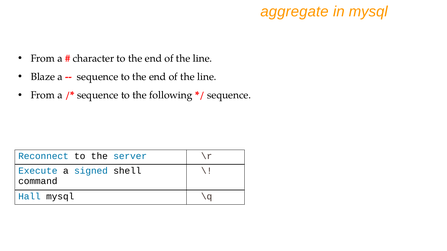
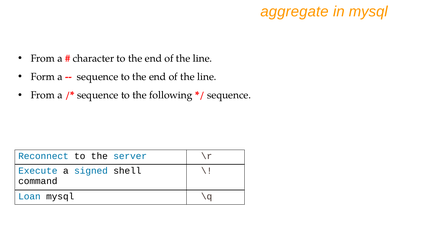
Blaze: Blaze -> Form (43, 77)
Hall: Hall -> Loan (29, 197)
